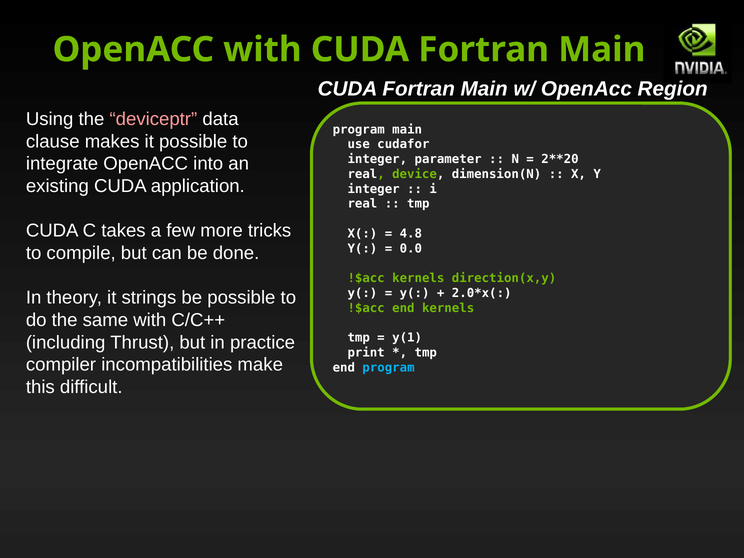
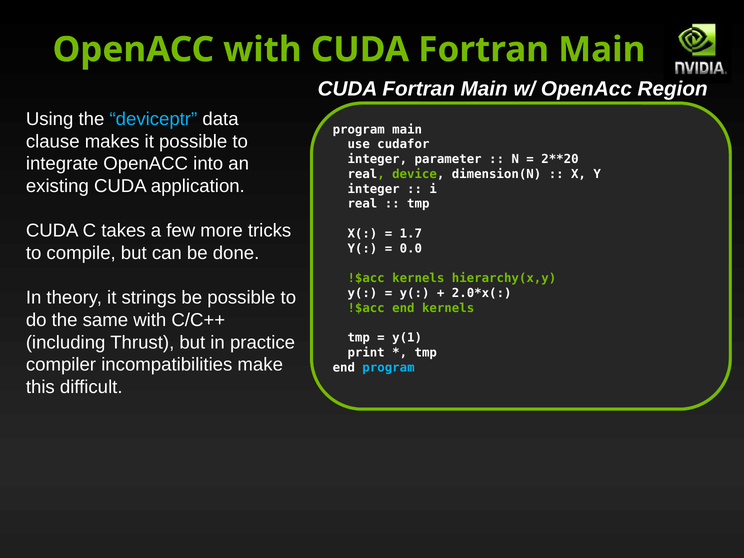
deviceptr colour: pink -> light blue (153, 119)
4.8: 4.8 -> 1.7 (411, 234)
direction(x,y: direction(x,y -> hierarchy(x,y (504, 278)
